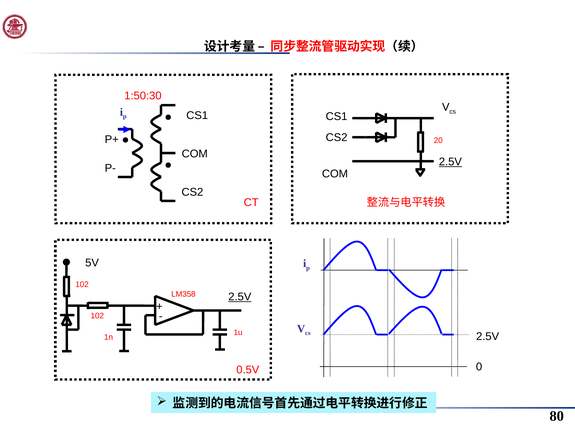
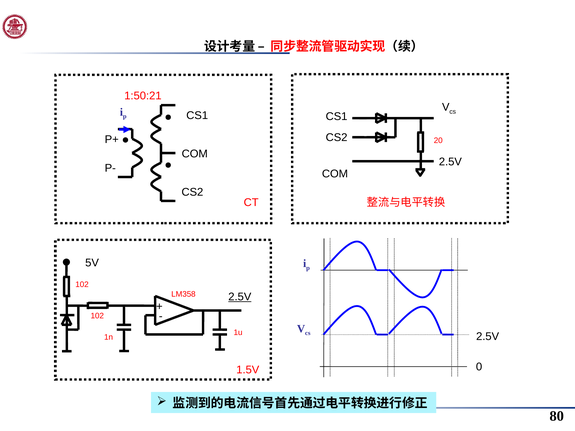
1:50:30: 1:50:30 -> 1:50:21 (143, 96)
2.5V underline: present -> none (450, 162)
0.5V: 0.5V -> 1.5V (248, 370)
